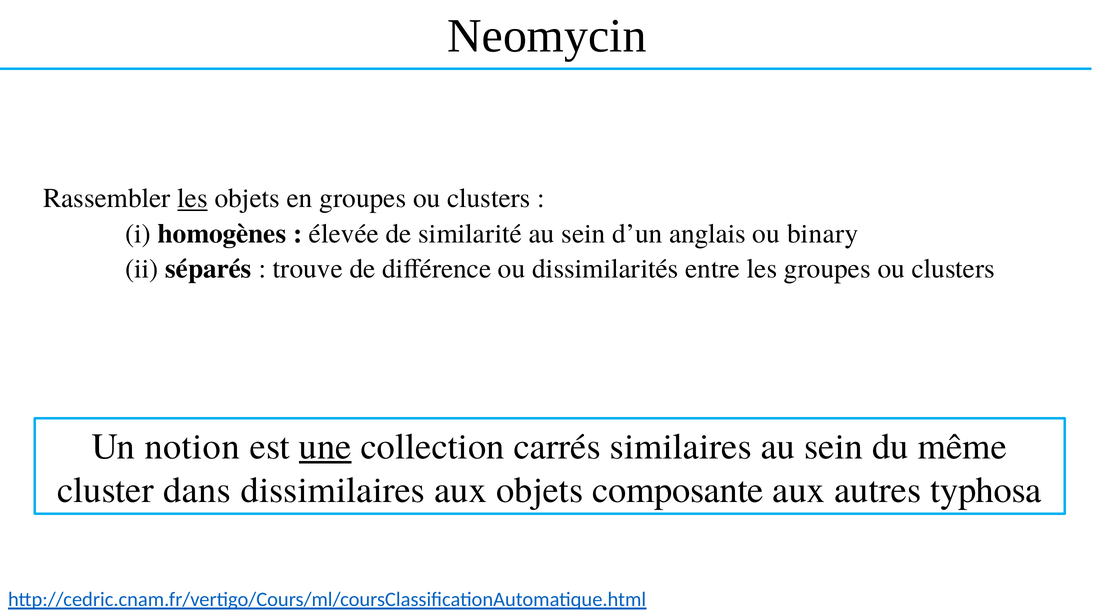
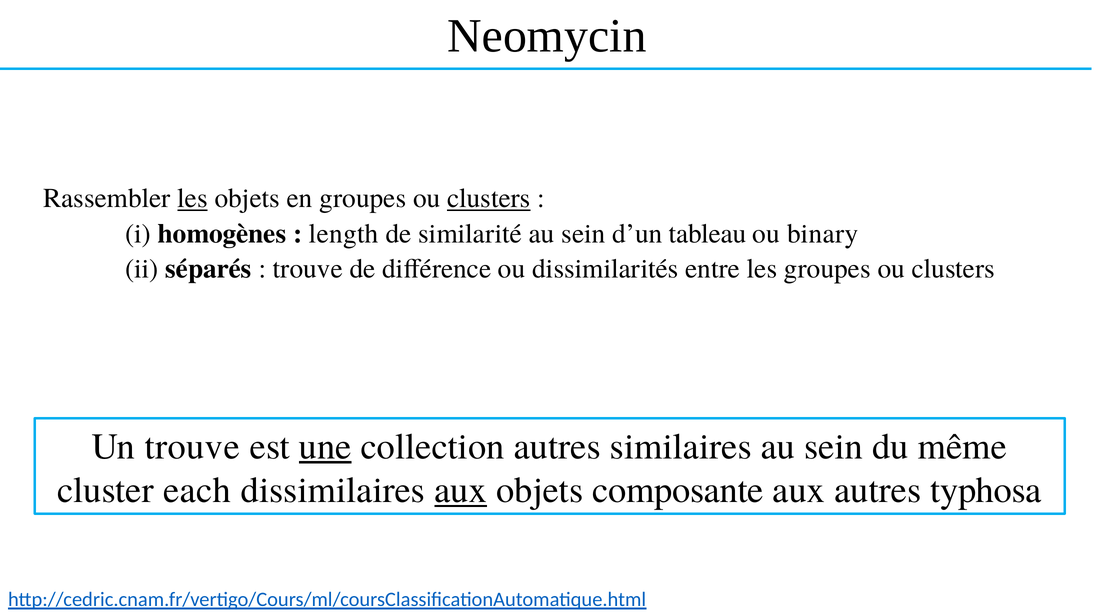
clusters underline: none -> present (489, 199)
élevée: élevée -> length (344, 234)
anglais: anglais -> tableau (708, 234)
Un notion: notion -> trouve (192, 447)
collection carrés: carrés -> autres (557, 447)
dans: dans -> each (197, 491)
aux underline: none -> present (461, 491)
